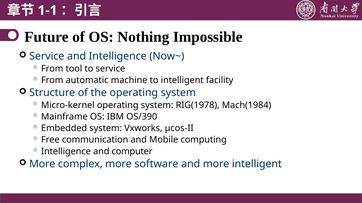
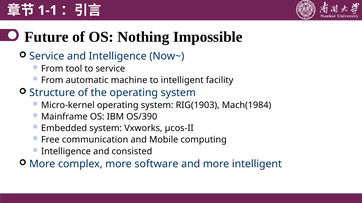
RIG(1978: RIG(1978 -> RIG(1903 (198, 105)
computer: computer -> consisted (132, 152)
